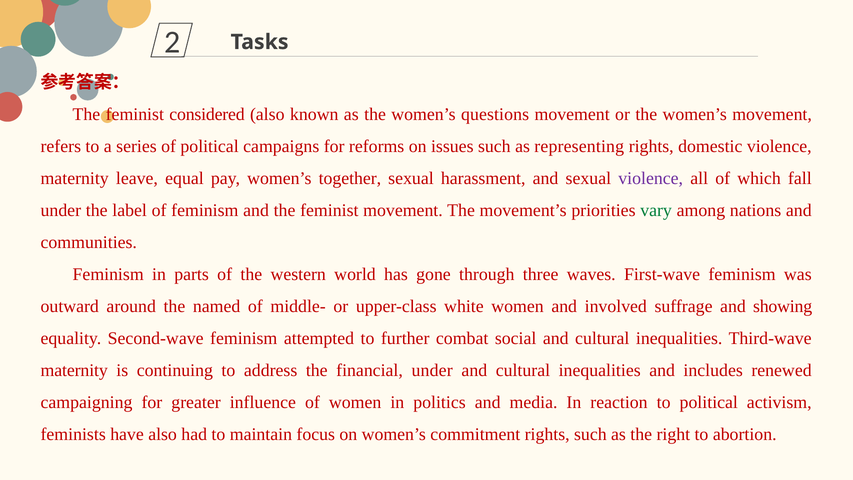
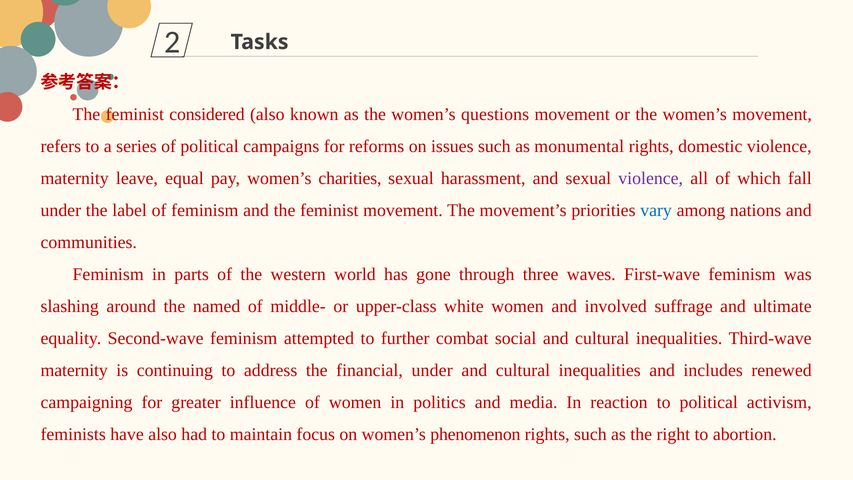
representing: representing -> monumental (579, 146)
together: together -> charities (350, 178)
vary colour: green -> blue (656, 210)
outward: outward -> slashing (70, 306)
showing: showing -> ultimate (783, 306)
commitment: commitment -> phenomenon (475, 434)
